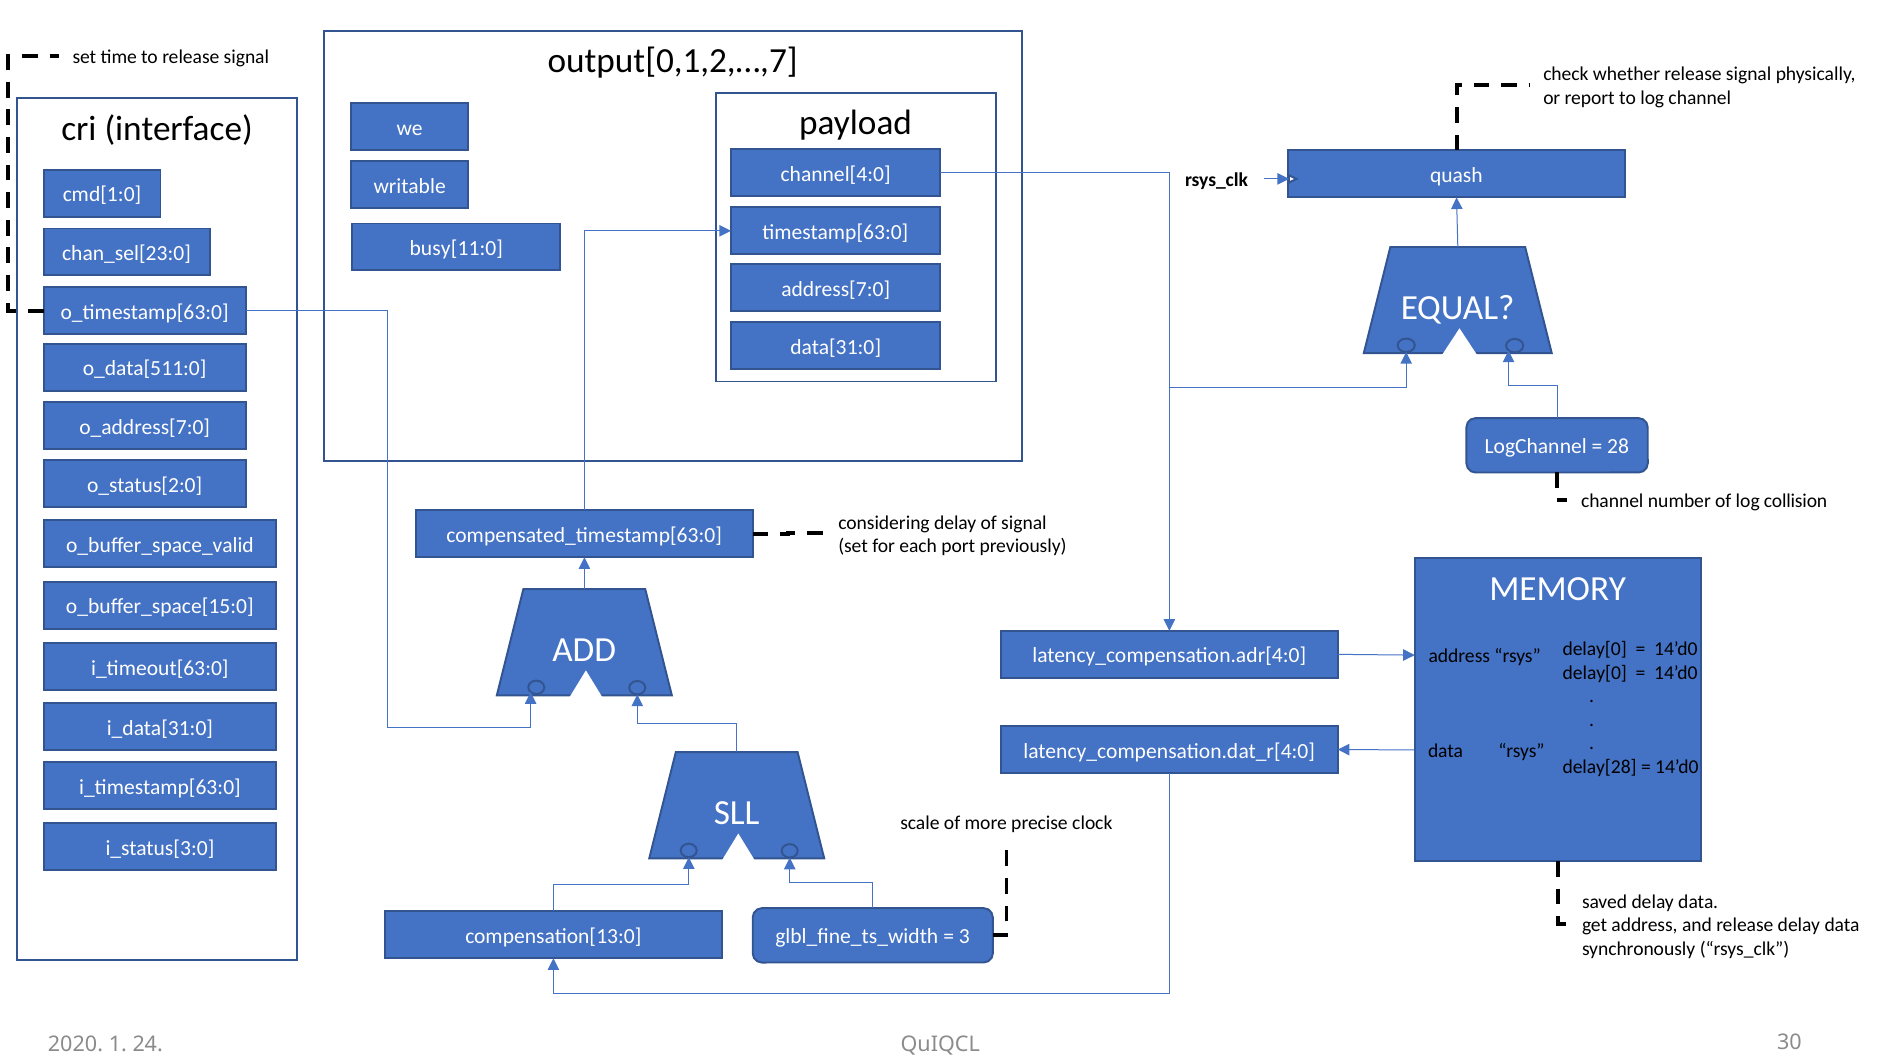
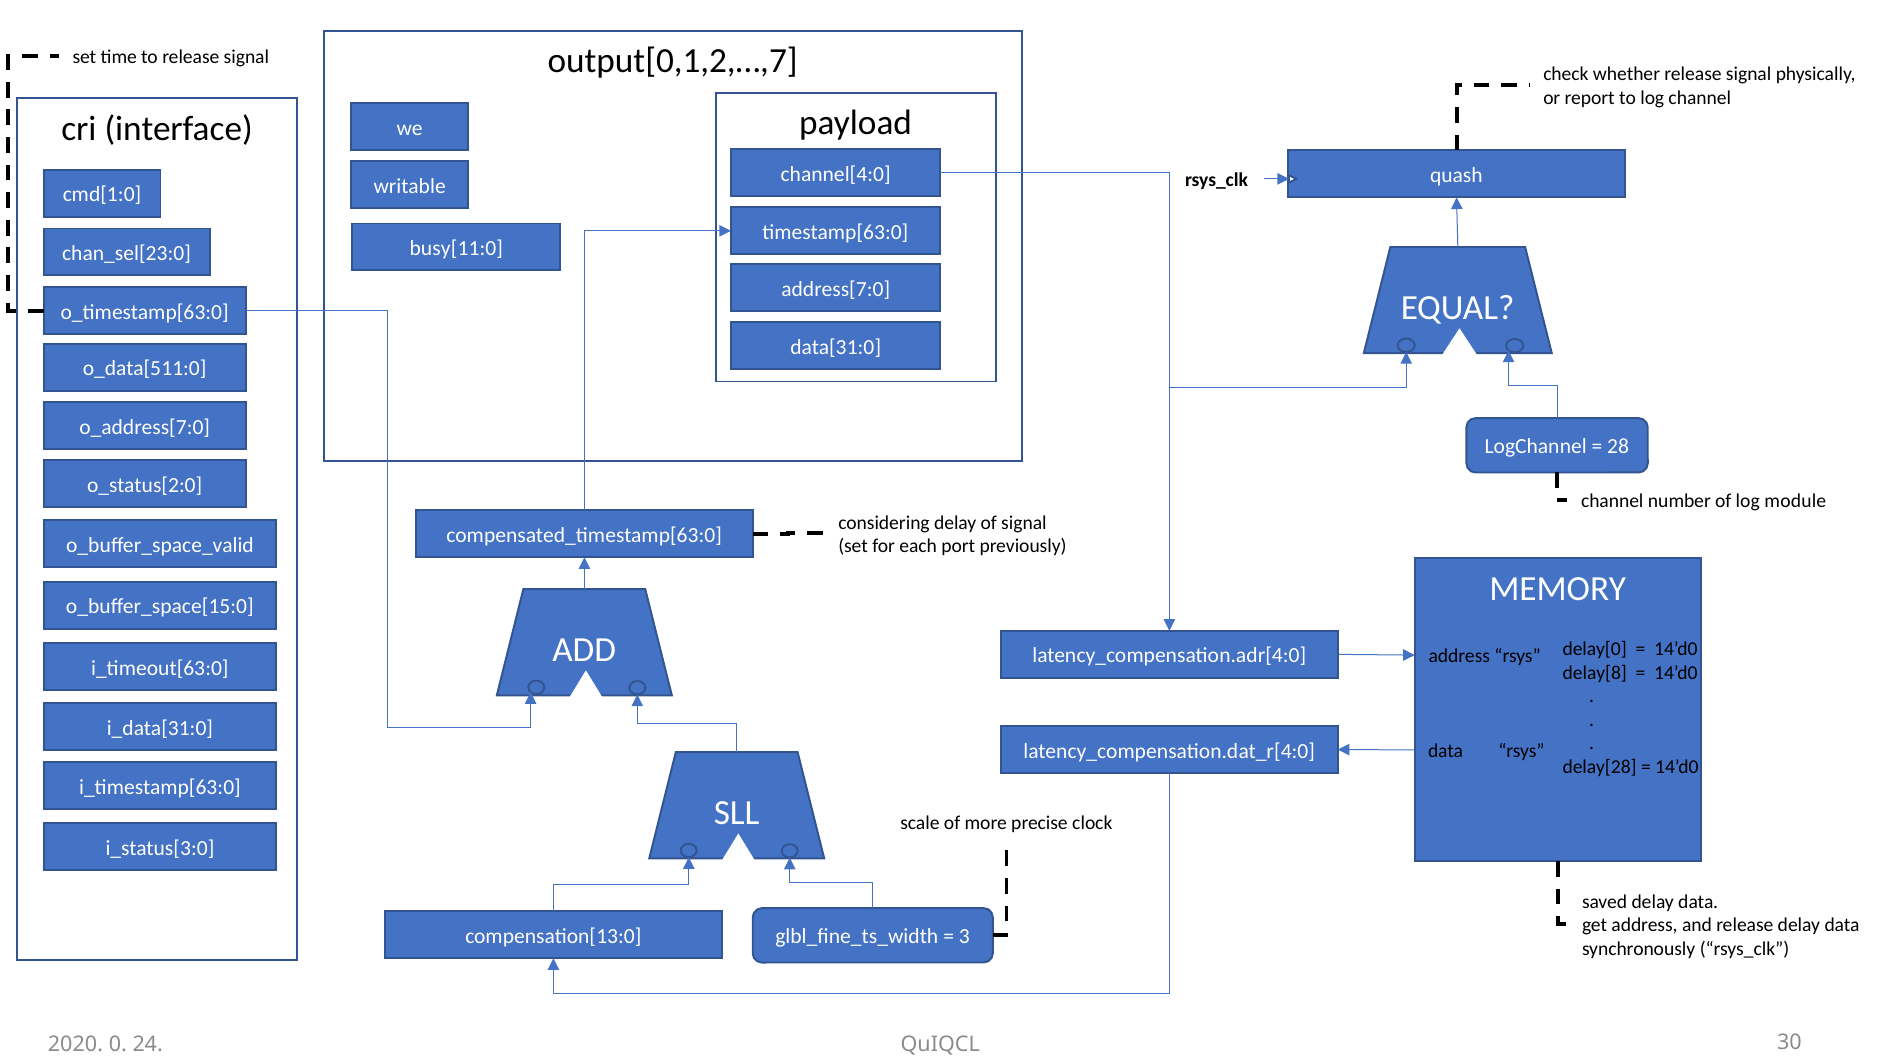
collision: collision -> module (1795, 501)
delay[0: delay[0 -> delay[8 (1595, 673)
1: 1 -> 0 (118, 1044)
